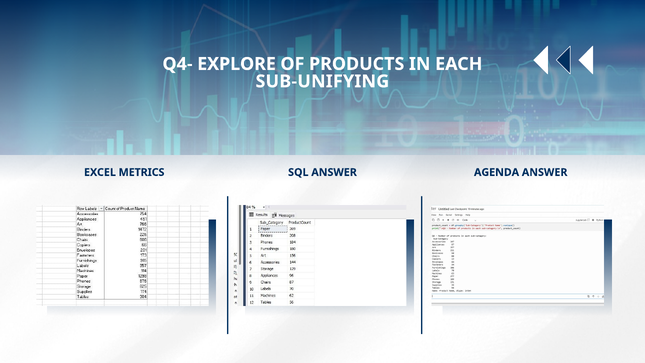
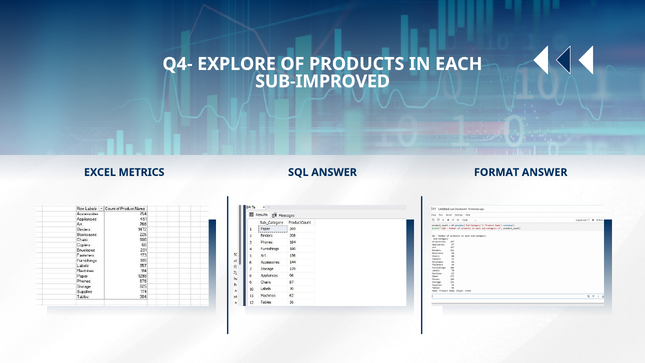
SUB-UNIFYING: SUB-UNIFYING -> SUB-IMPROVED (323, 81)
AGENDA: AGENDA -> FORMAT (497, 172)
